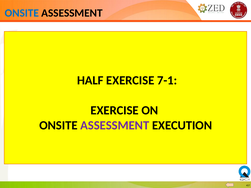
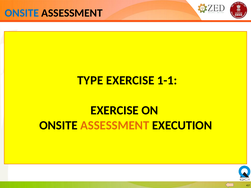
HALF: HALF -> TYPE (90, 80)
7-1: 7-1 -> 1-1 (167, 80)
ASSESSMENT colour: purple -> orange (115, 126)
